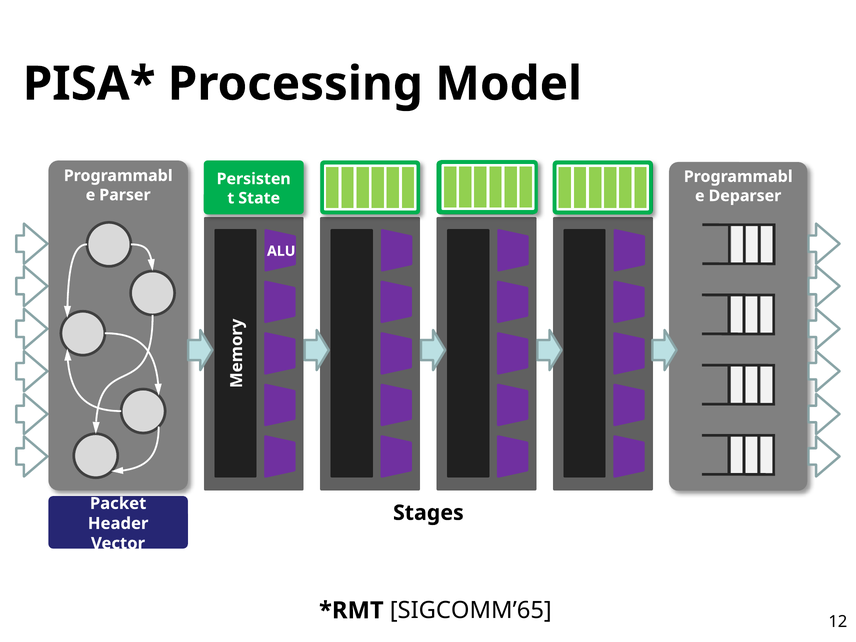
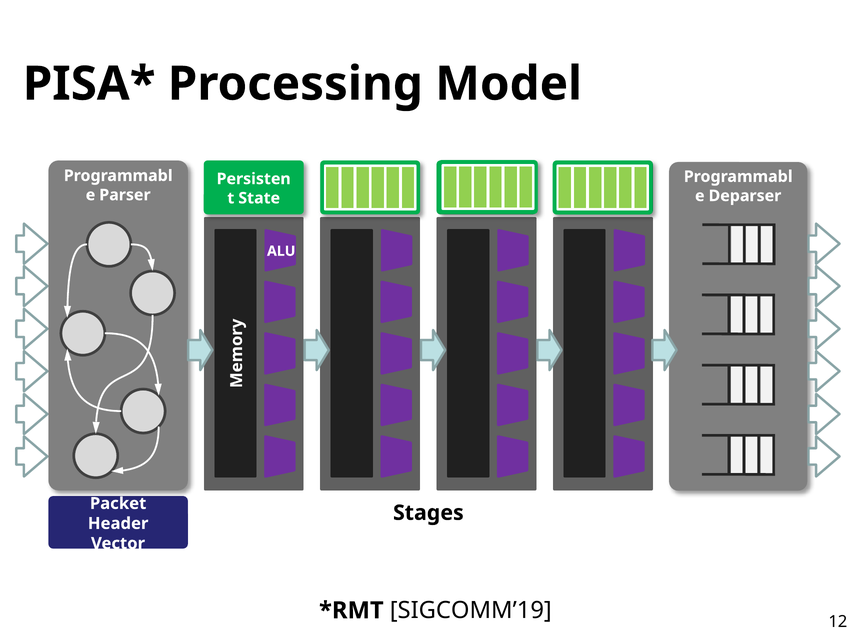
SIGCOMM’65: SIGCOMM’65 -> SIGCOMM’19 (471, 610)
